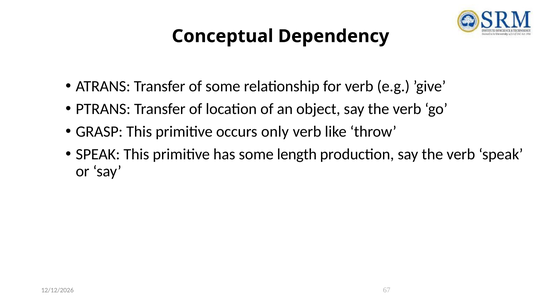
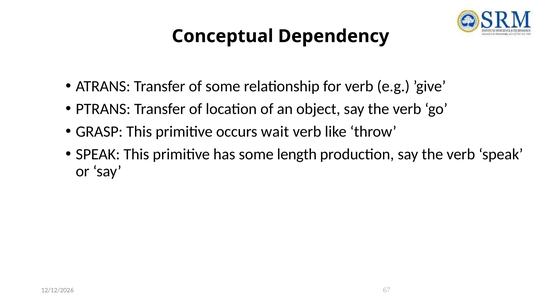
only: only -> wait (275, 131)
